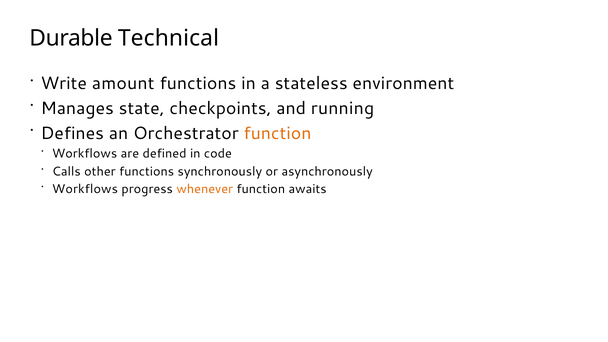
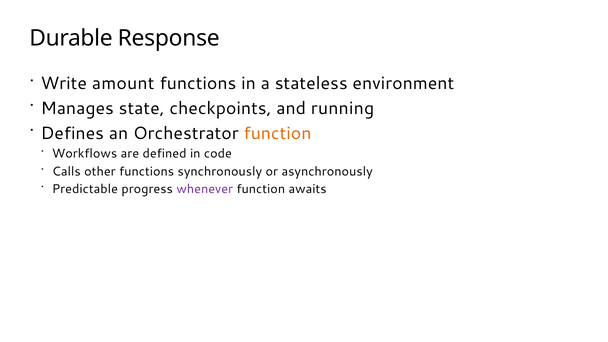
Technical: Technical -> Response (169, 38)
Workflows: Workflows -> Predictable (85, 189)
whenever colour: orange -> purple (205, 189)
